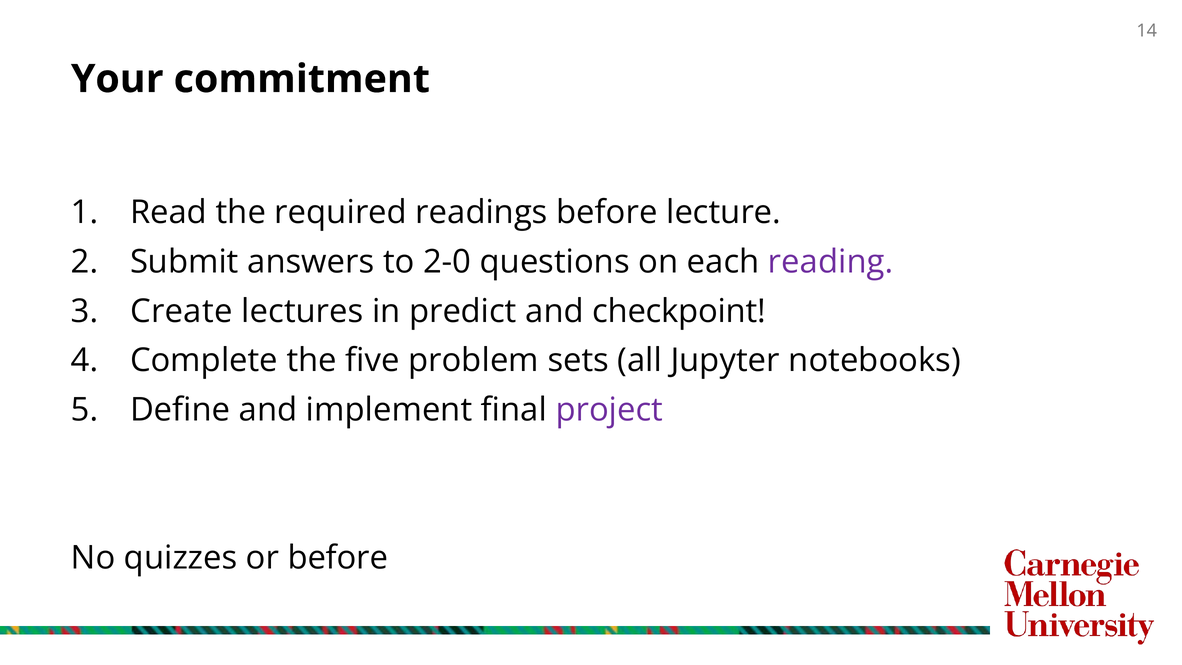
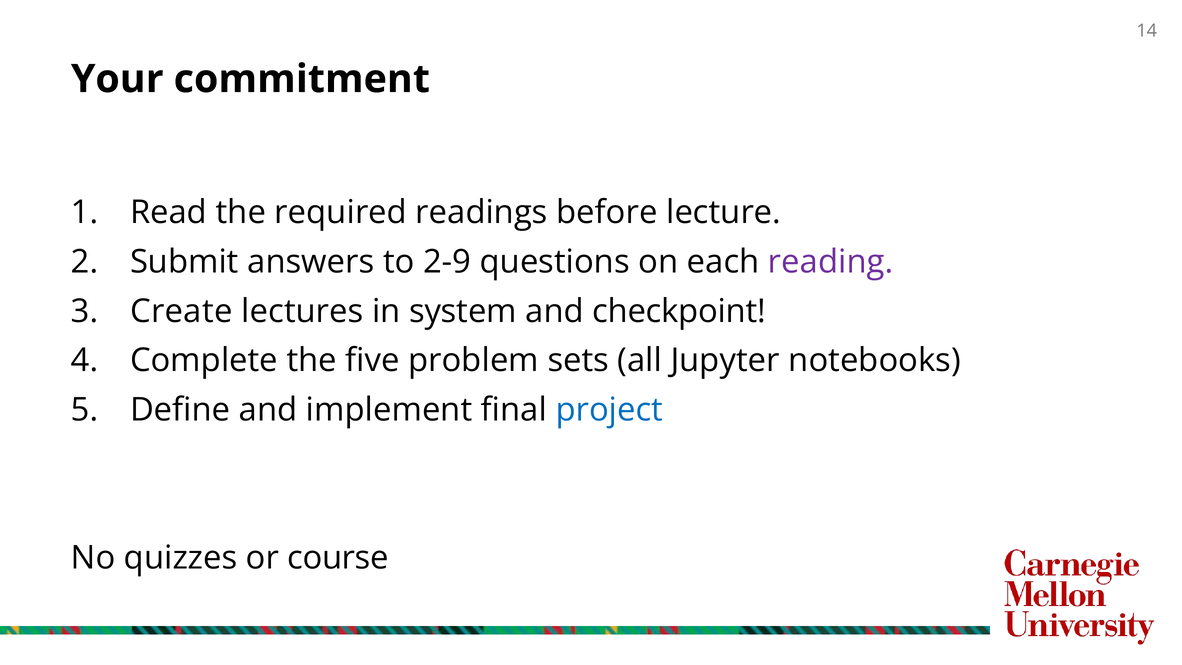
2-0: 2-0 -> 2-9 (447, 262)
predict: predict -> system (463, 311)
project colour: purple -> blue (609, 410)
or before: before -> course (338, 558)
